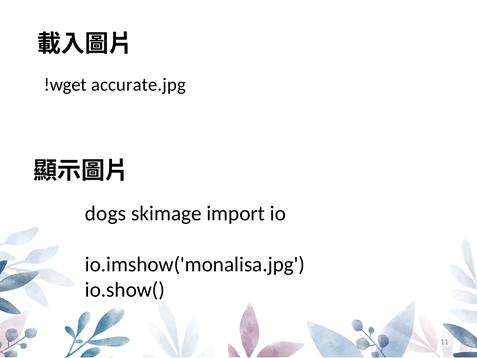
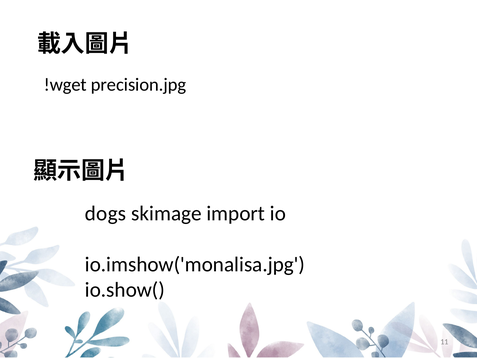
accurate.jpg: accurate.jpg -> precision.jpg (139, 85)
